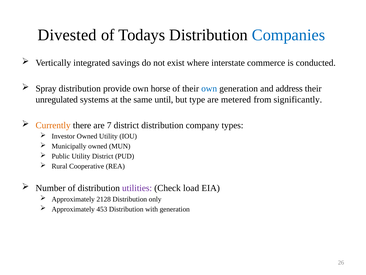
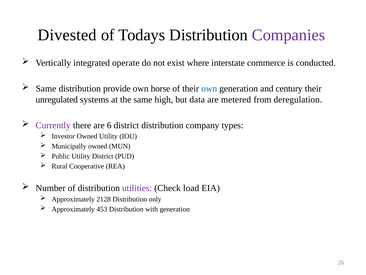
Companies colour: blue -> purple (289, 35)
savings: savings -> operate (126, 63)
Spray: Spray -> Same (46, 88)
address: address -> century (289, 88)
until: until -> high (164, 99)
type: type -> data (197, 99)
significantly: significantly -> deregulation (298, 99)
Currently colour: orange -> purple (53, 125)
7: 7 -> 6 (109, 125)
